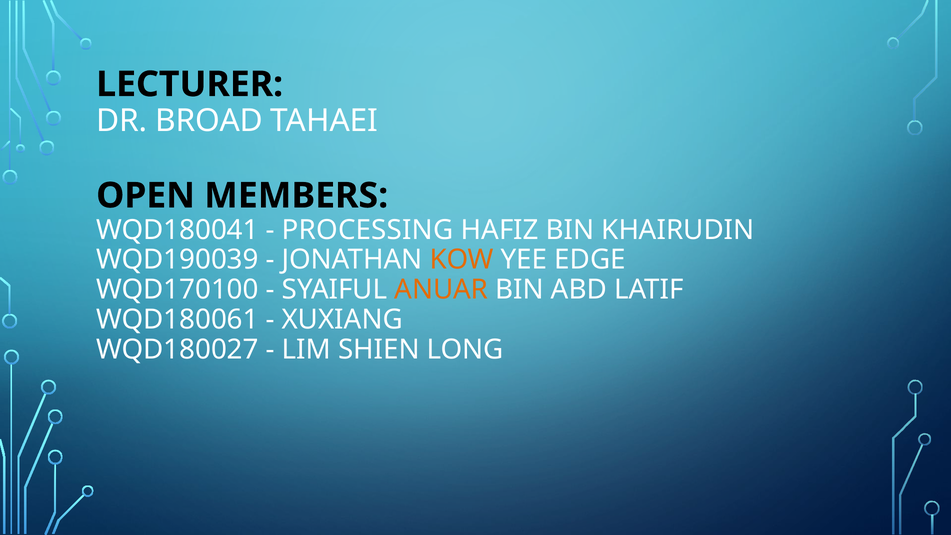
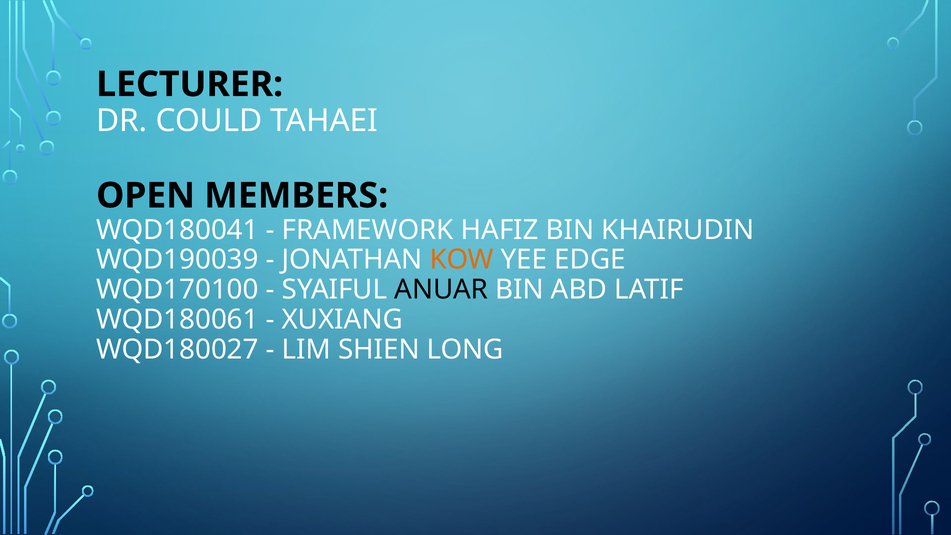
BROAD: BROAD -> COULD (209, 121)
PROCESSING: PROCESSING -> FRAMEWORK (368, 230)
ANUAR colour: orange -> black (441, 290)
